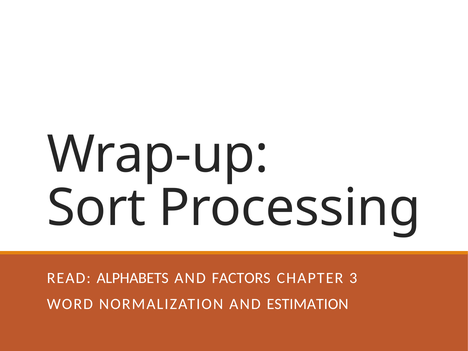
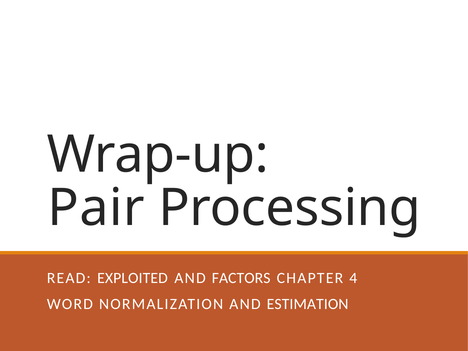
Sort: Sort -> Pair (96, 208)
ALPHABETS: ALPHABETS -> EXPLOITED (132, 278)
3: 3 -> 4 (353, 278)
